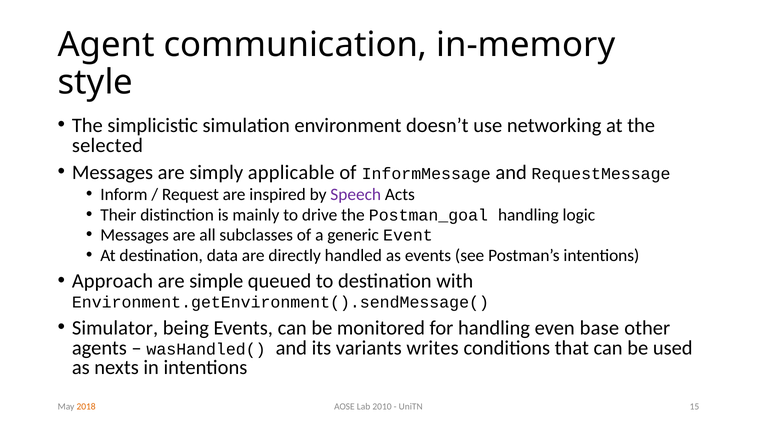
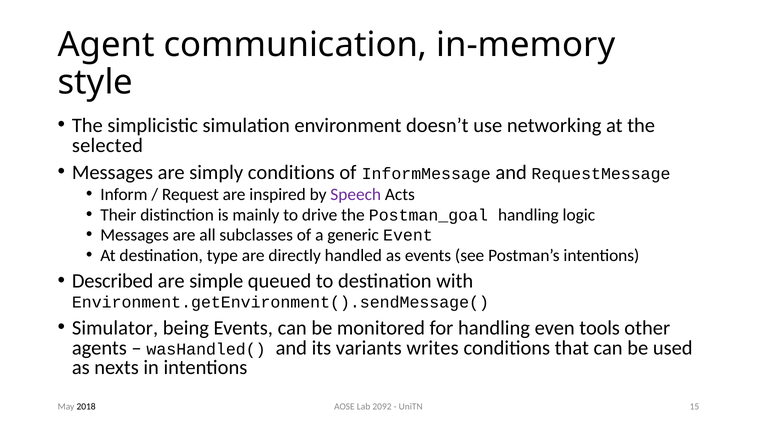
simply applicable: applicable -> conditions (291, 172)
data: data -> type (222, 255)
Approach: Approach -> Described (113, 281)
base: base -> tools (600, 328)
2010: 2010 -> 2092 (382, 407)
2018 colour: orange -> black (86, 407)
